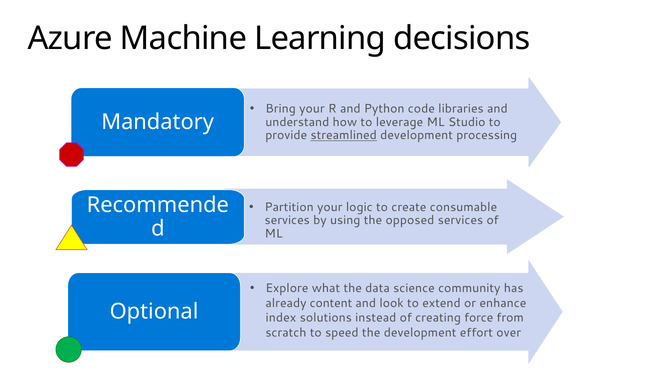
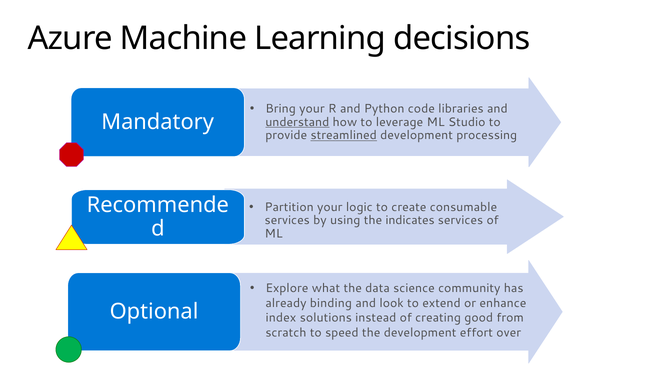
understand underline: none -> present (297, 122)
opposed: opposed -> indicates (410, 220)
content: content -> binding (331, 303)
force: force -> good (479, 318)
